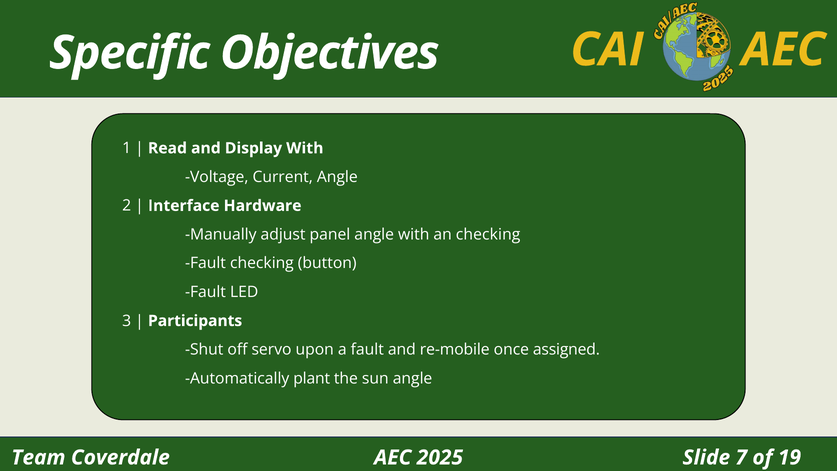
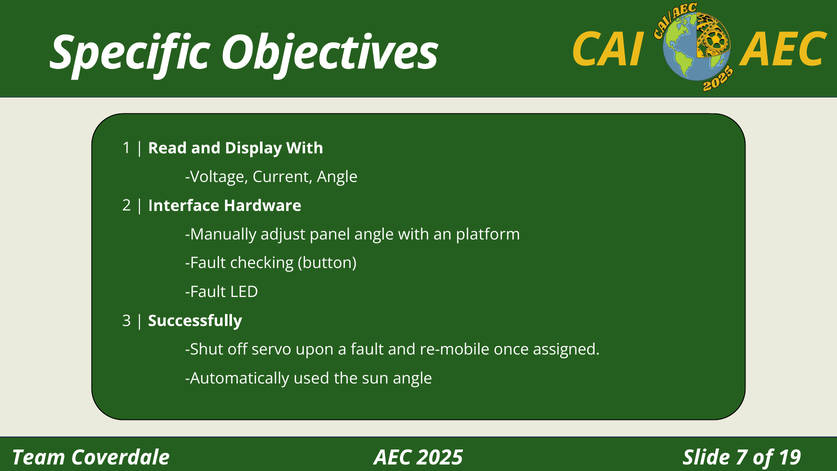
an checking: checking -> platform (488, 234)
Participants: Participants -> Successfully (195, 321)
plant: plant -> used (312, 378)
